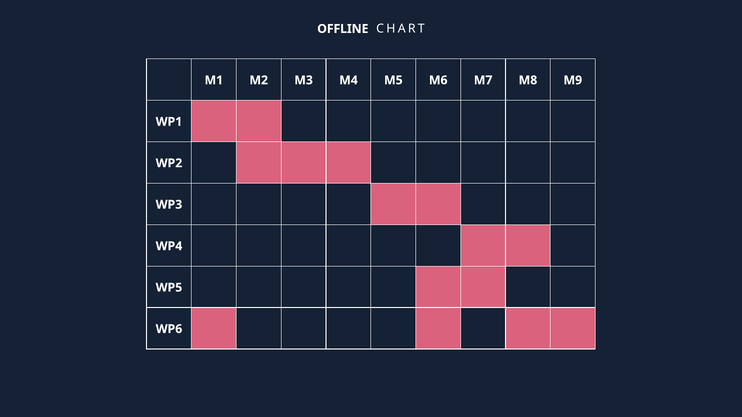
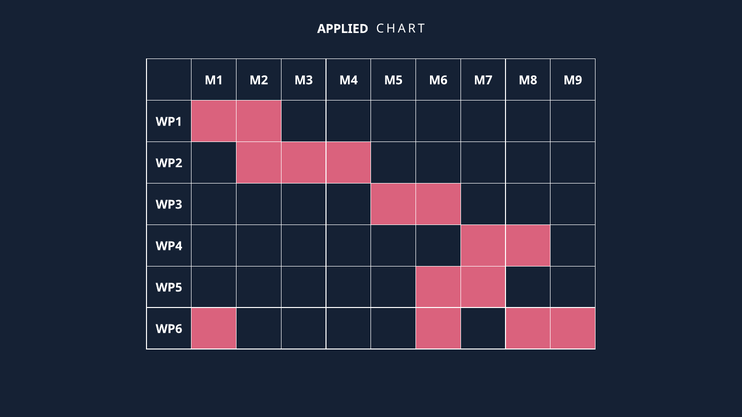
OFFLINE: OFFLINE -> APPLIED (343, 29)
